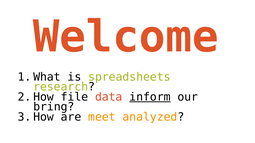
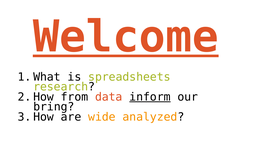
Welcome underline: none -> present (126, 37)
file: file -> from (74, 97)
meet: meet -> wide (102, 117)
